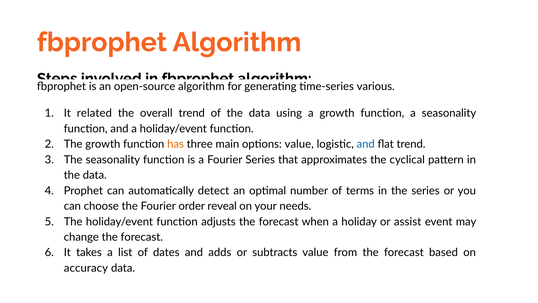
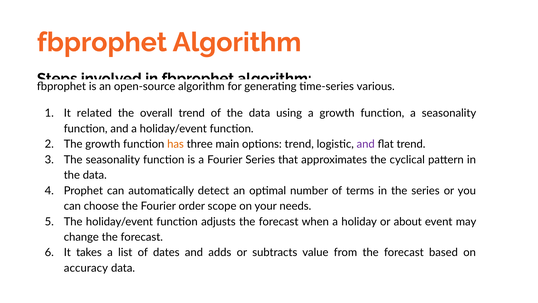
options value: value -> trend (299, 144)
and colour: blue -> purple (366, 144)
reveal: reveal -> scope (222, 206)
assist: assist -> about (408, 221)
